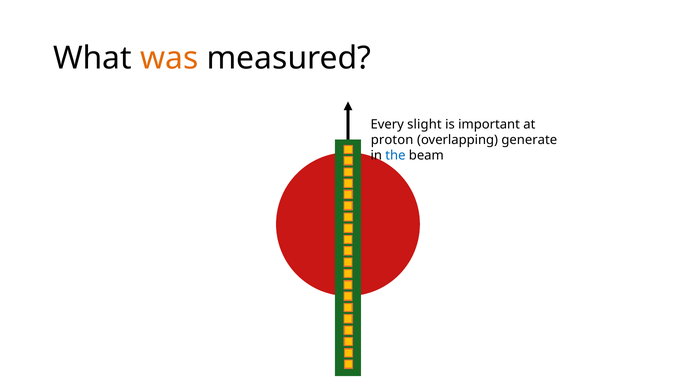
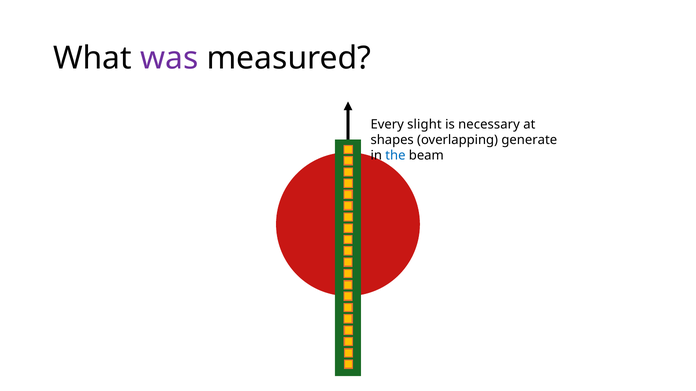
was colour: orange -> purple (169, 58)
important: important -> necessary (489, 124)
proton: proton -> shapes (392, 140)
